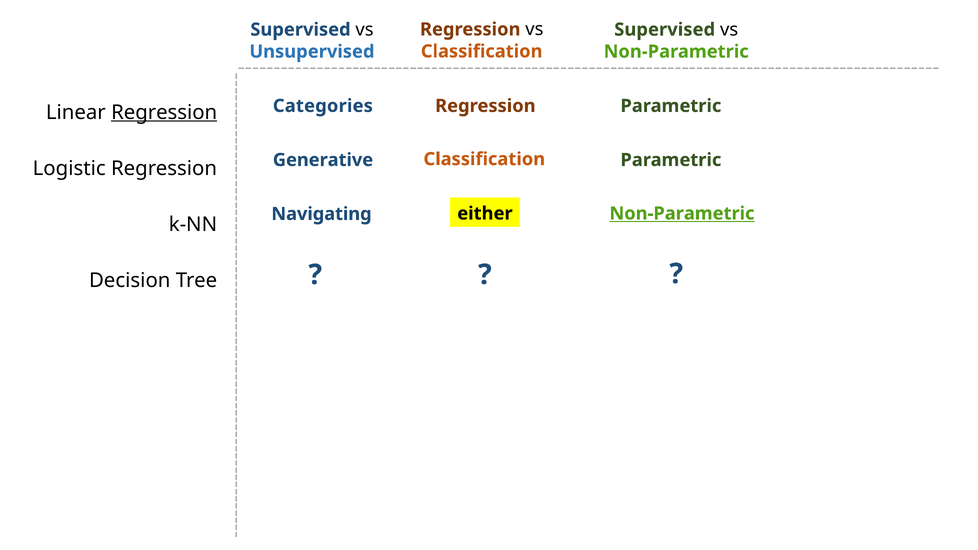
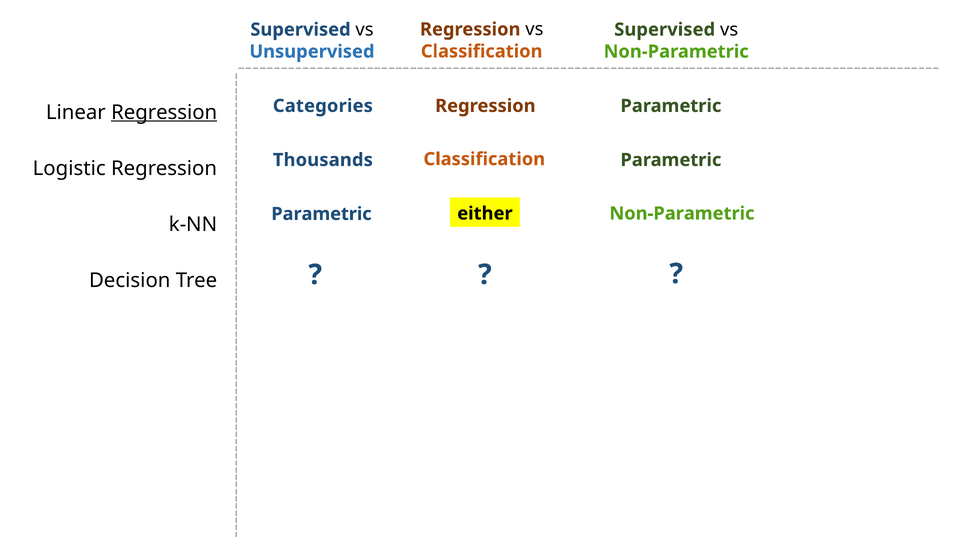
Generative: Generative -> Thousands (323, 160)
Navigating: Navigating -> Parametric (321, 214)
Non-Parametric underline: present -> none (682, 214)
